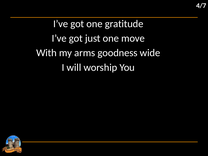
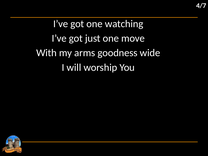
gratitude: gratitude -> watching (124, 24)
